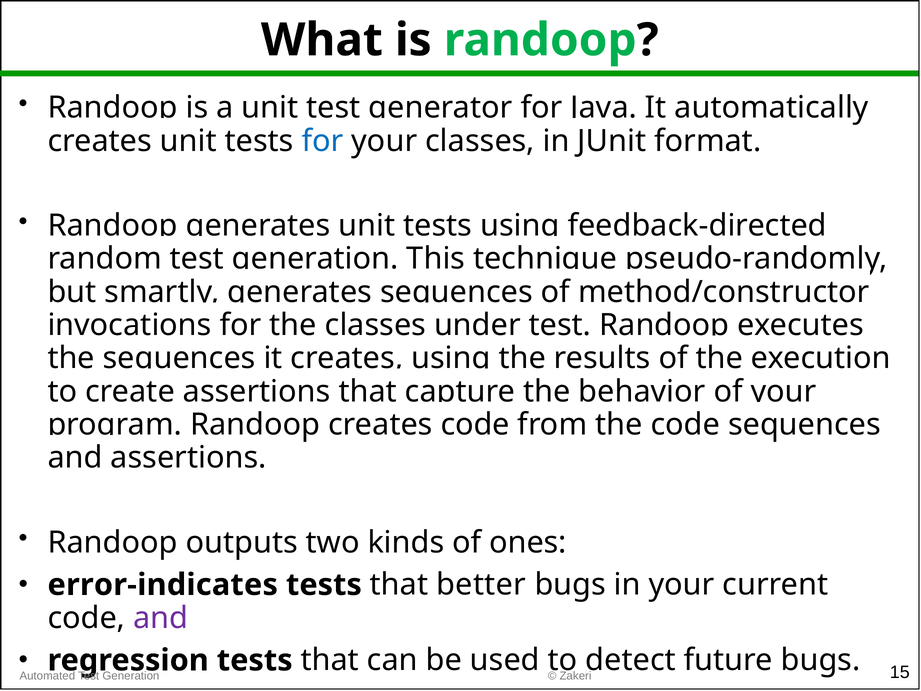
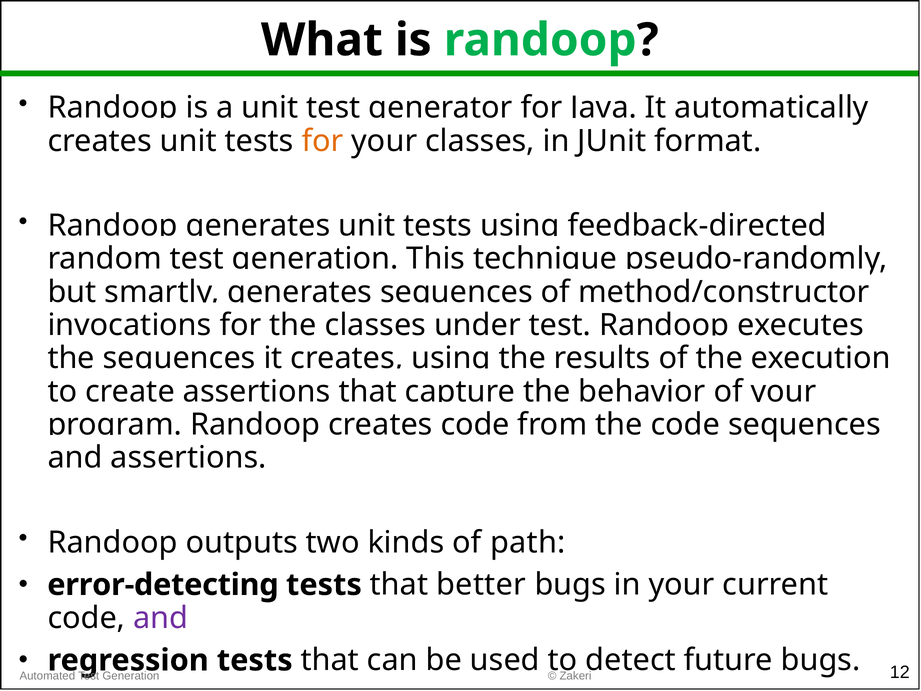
for colour: blue -> orange (323, 141)
ones: ones -> path (528, 542)
error-indicates: error-indicates -> error-detecting (163, 585)
15: 15 -> 12 (900, 672)
